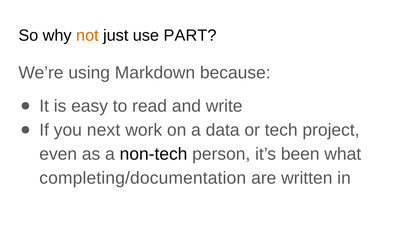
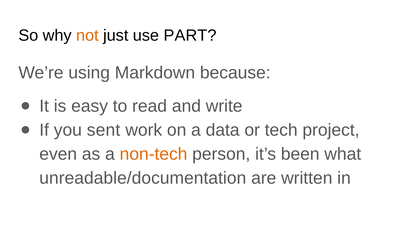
next: next -> sent (104, 130)
non-tech colour: black -> orange (154, 154)
completing/documentation: completing/documentation -> unreadable/documentation (143, 178)
